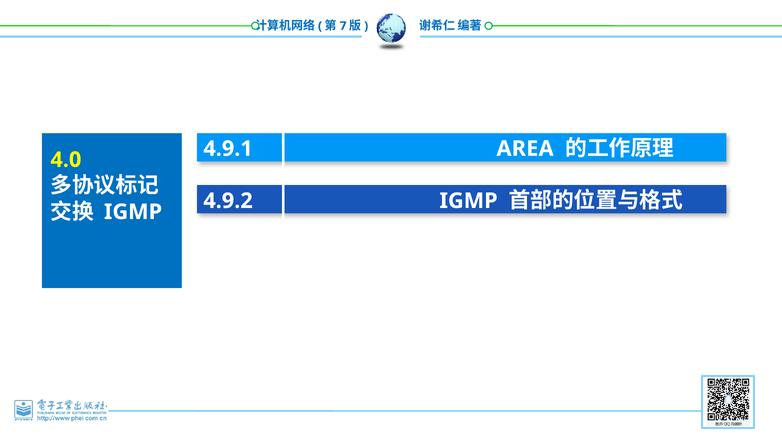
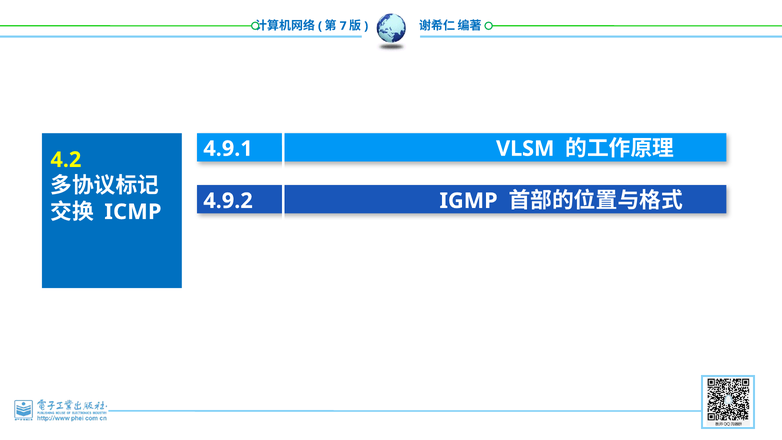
AREA: AREA -> VLSM (525, 149)
4.0: 4.0 -> 4.2 (66, 160)
IGMP: IGMP -> ICMP (133, 212)
